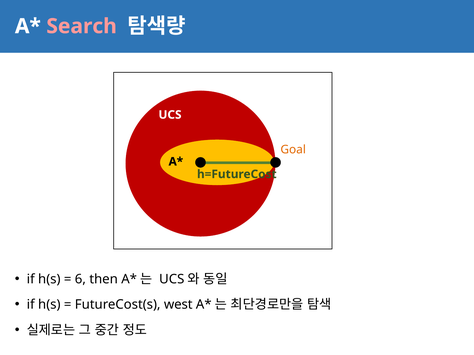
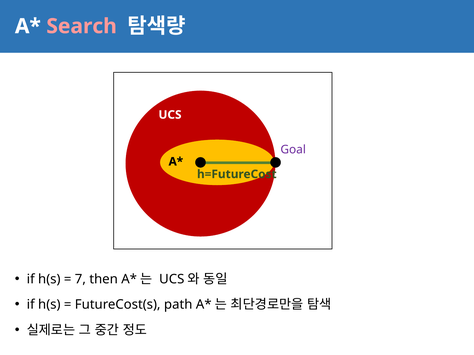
Goal colour: orange -> purple (293, 150)
6: 6 -> 7 (80, 279)
west: west -> path (178, 305)
